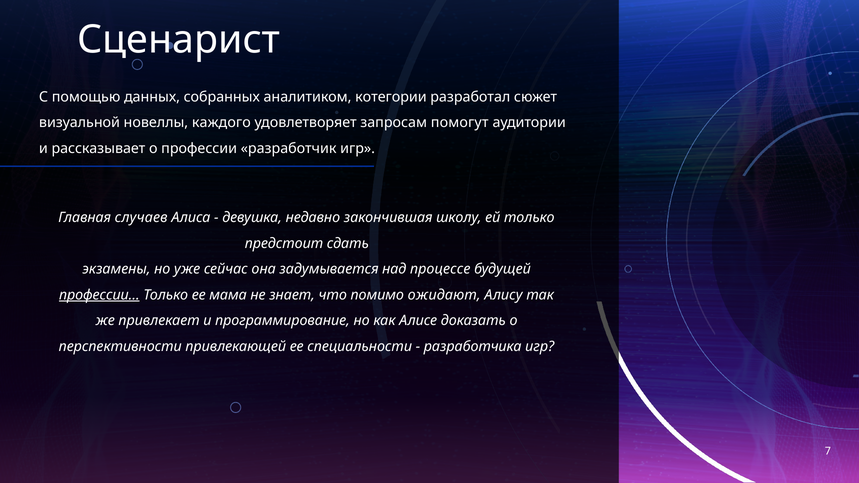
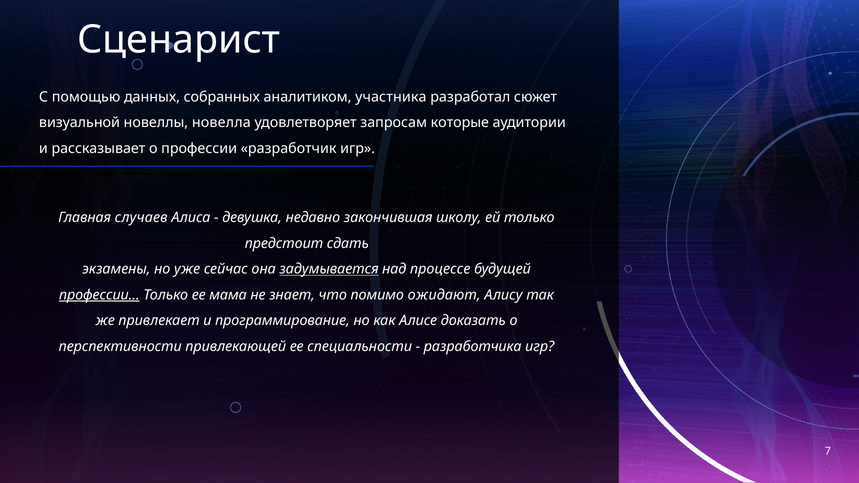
котегории: котегории -> участника (391, 97)
каждого: каждого -> новелла (221, 123)
помогут: помогут -> которые (460, 123)
задумывается underline: none -> present (329, 269)
